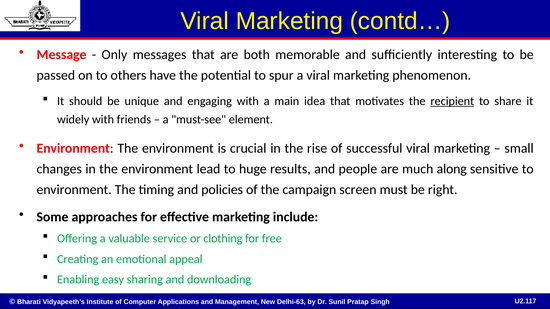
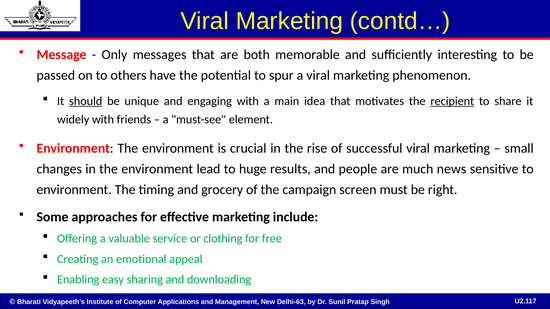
should underline: none -> present (86, 101)
along: along -> news (452, 169)
policies: policies -> grocery (222, 190)
